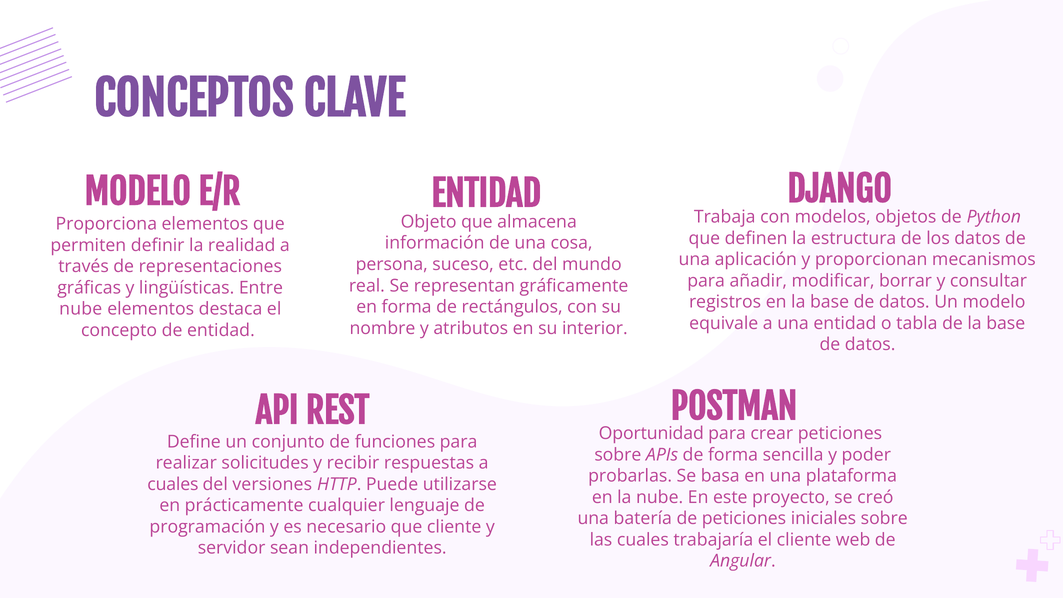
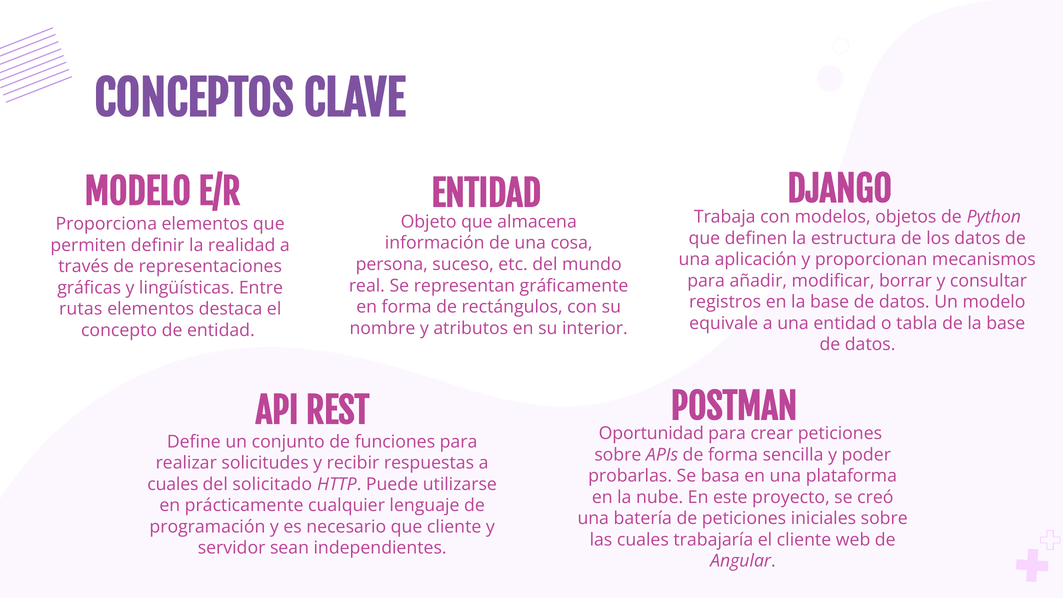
nube: nube -> rutas (81, 309)
versiones: versiones -> solicitado (272, 484)
